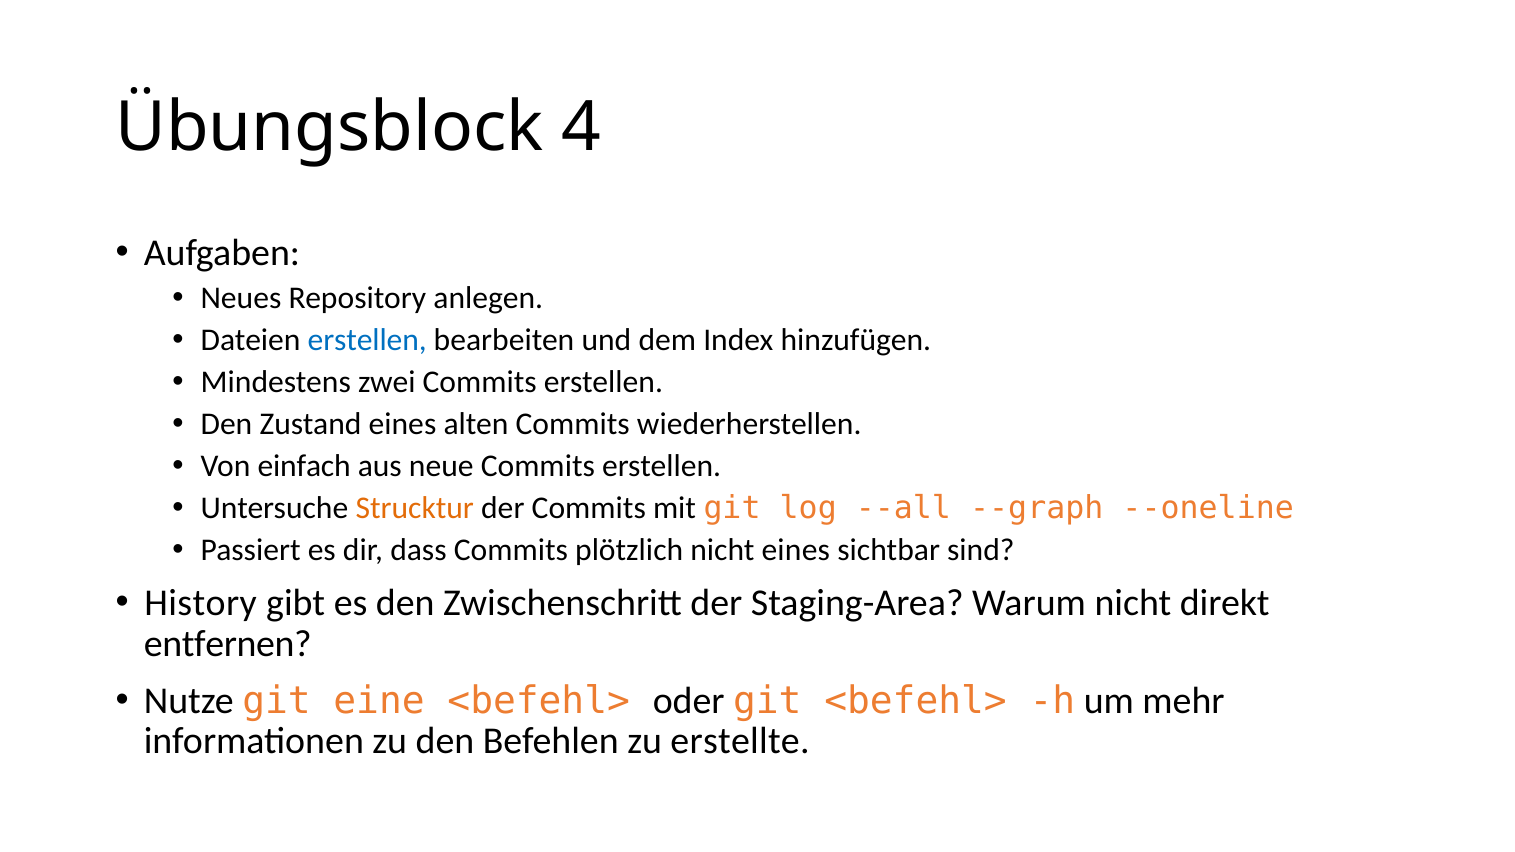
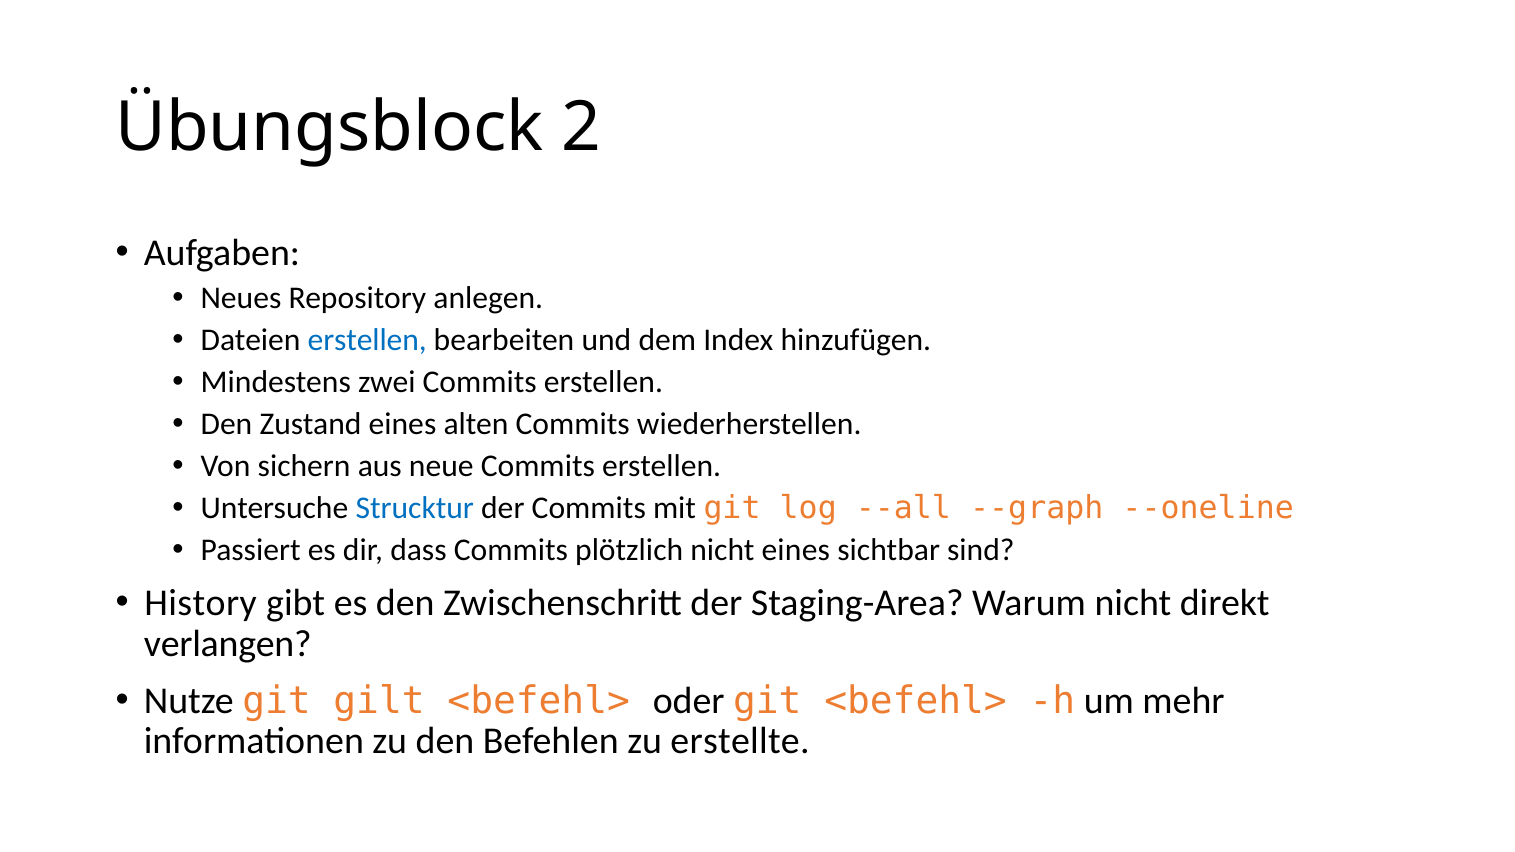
4: 4 -> 2 (581, 127)
einfach: einfach -> sichern (304, 466)
Strucktur colour: orange -> blue (415, 508)
entfernen: entfernen -> verlangen (228, 644)
eine: eine -> gilt (379, 701)
